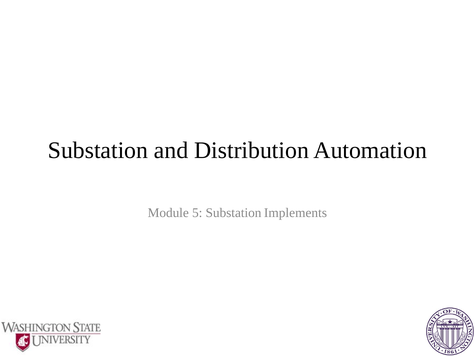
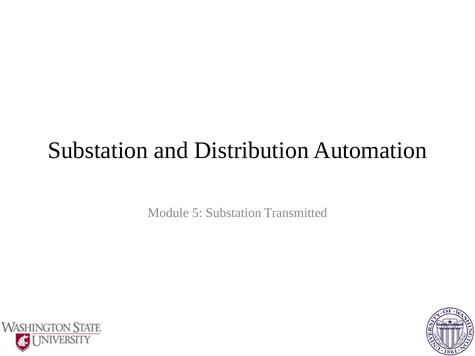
Implements: Implements -> Transmitted (296, 213)
